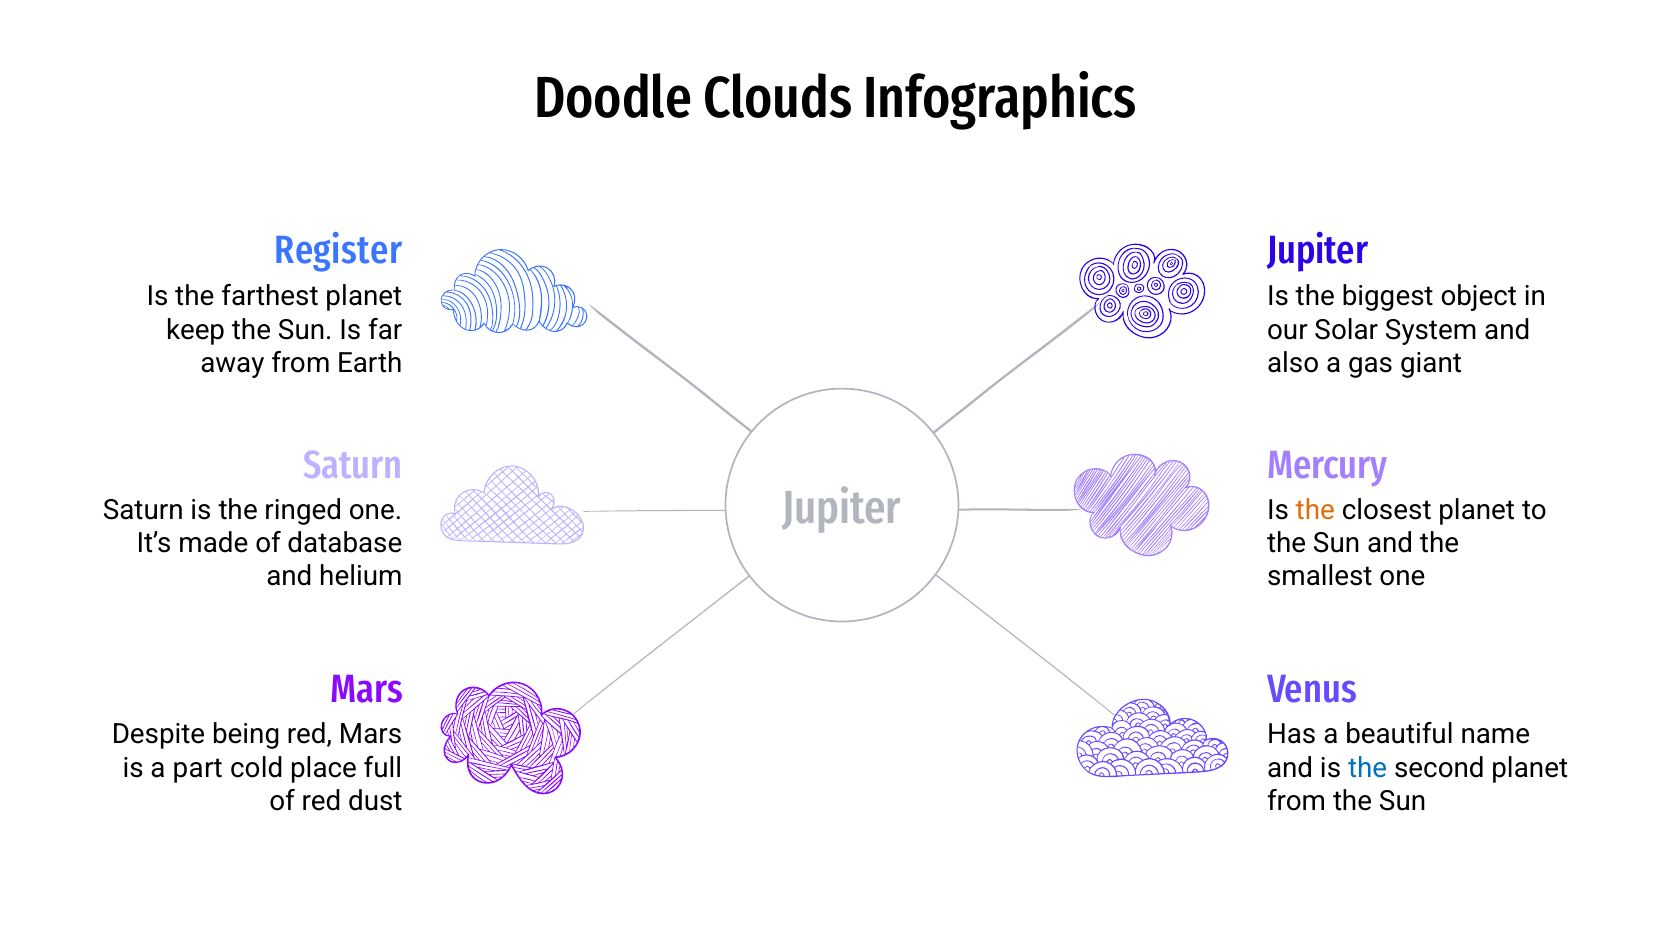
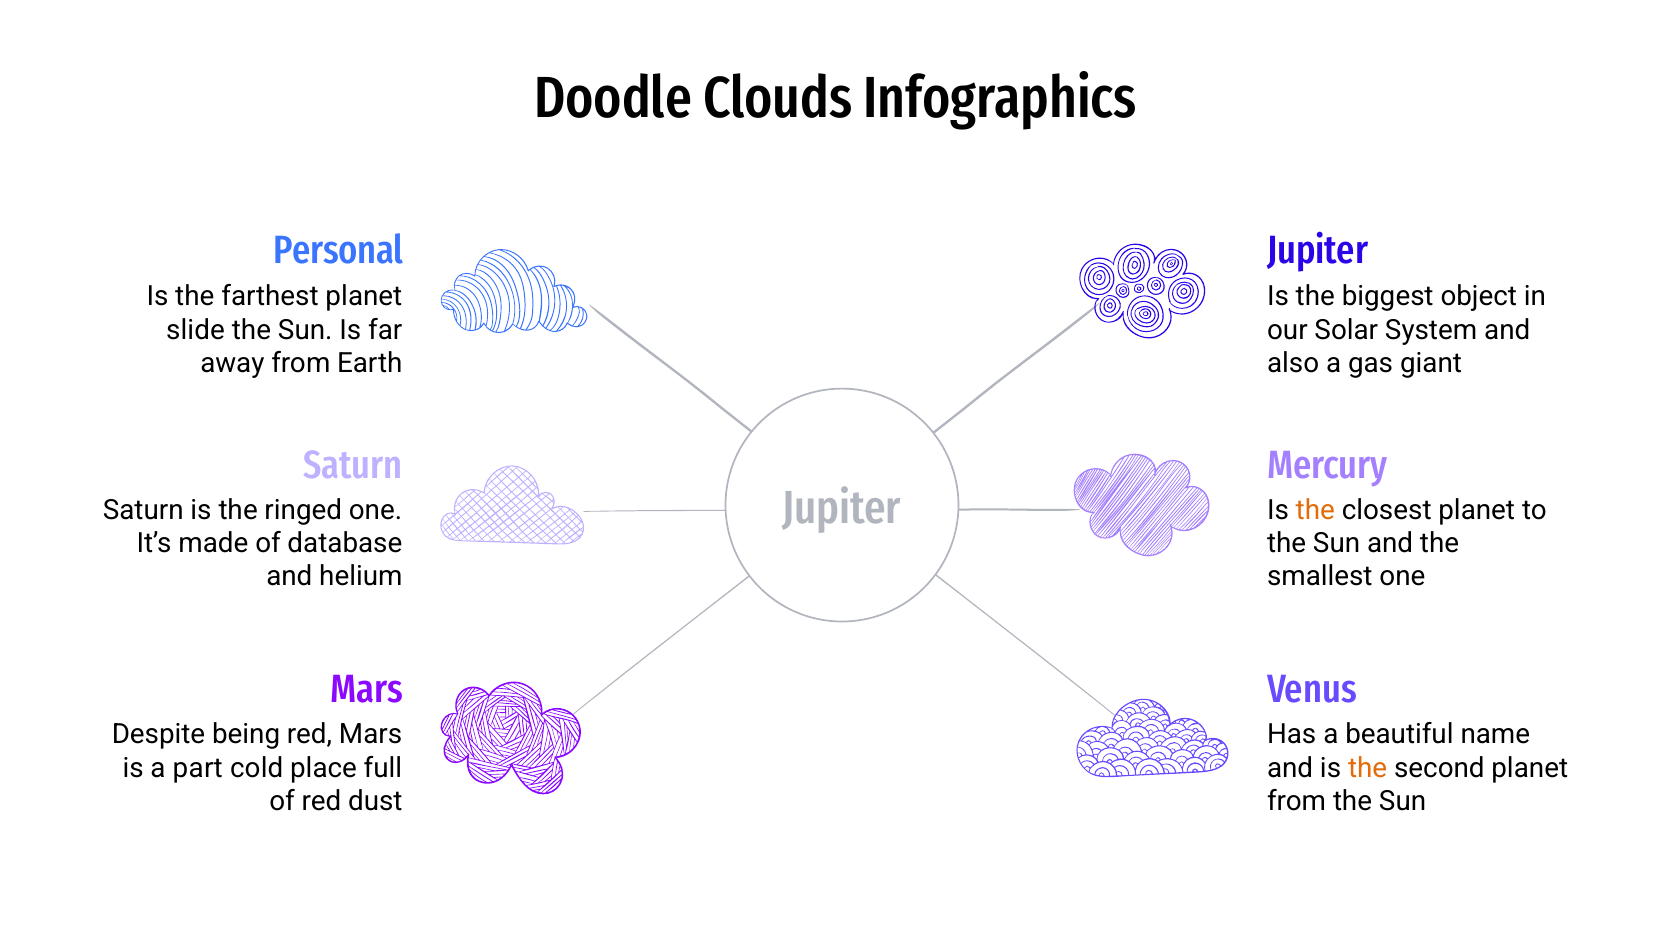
Register: Register -> Personal (339, 250)
keep: keep -> slide (195, 330)
the colour: blue -> orange (1368, 768)
